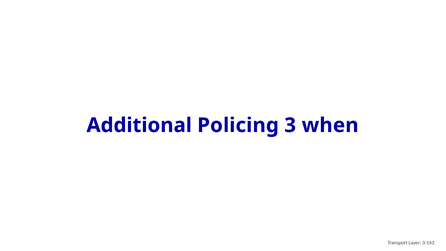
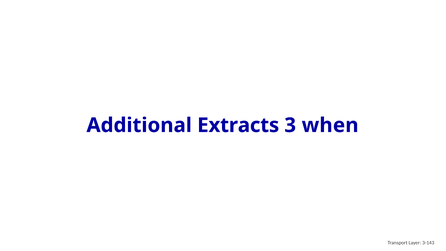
Policing: Policing -> Extracts (238, 125)
